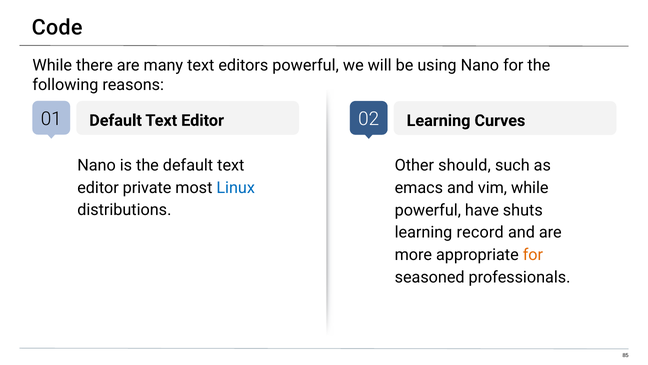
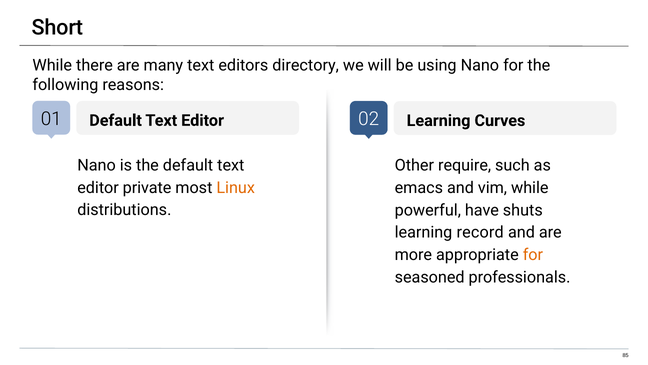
Code: Code -> Short (57, 27)
editors powerful: powerful -> directory (306, 65)
should: should -> require (465, 165)
Linux colour: blue -> orange (236, 187)
